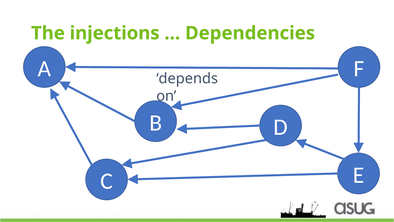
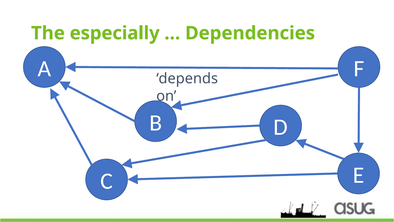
injections: injections -> especially (115, 33)
